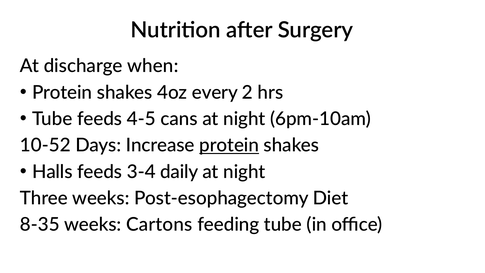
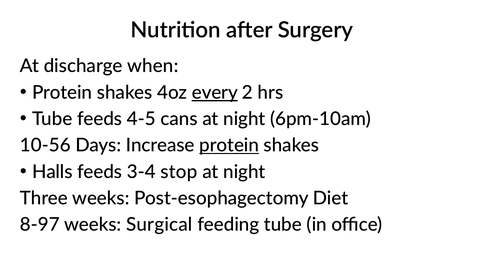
every underline: none -> present (215, 92)
10-52: 10-52 -> 10-56 (45, 145)
daily: daily -> stop (179, 172)
8-35: 8-35 -> 8-97 (40, 225)
Cartons: Cartons -> Surgical (159, 225)
